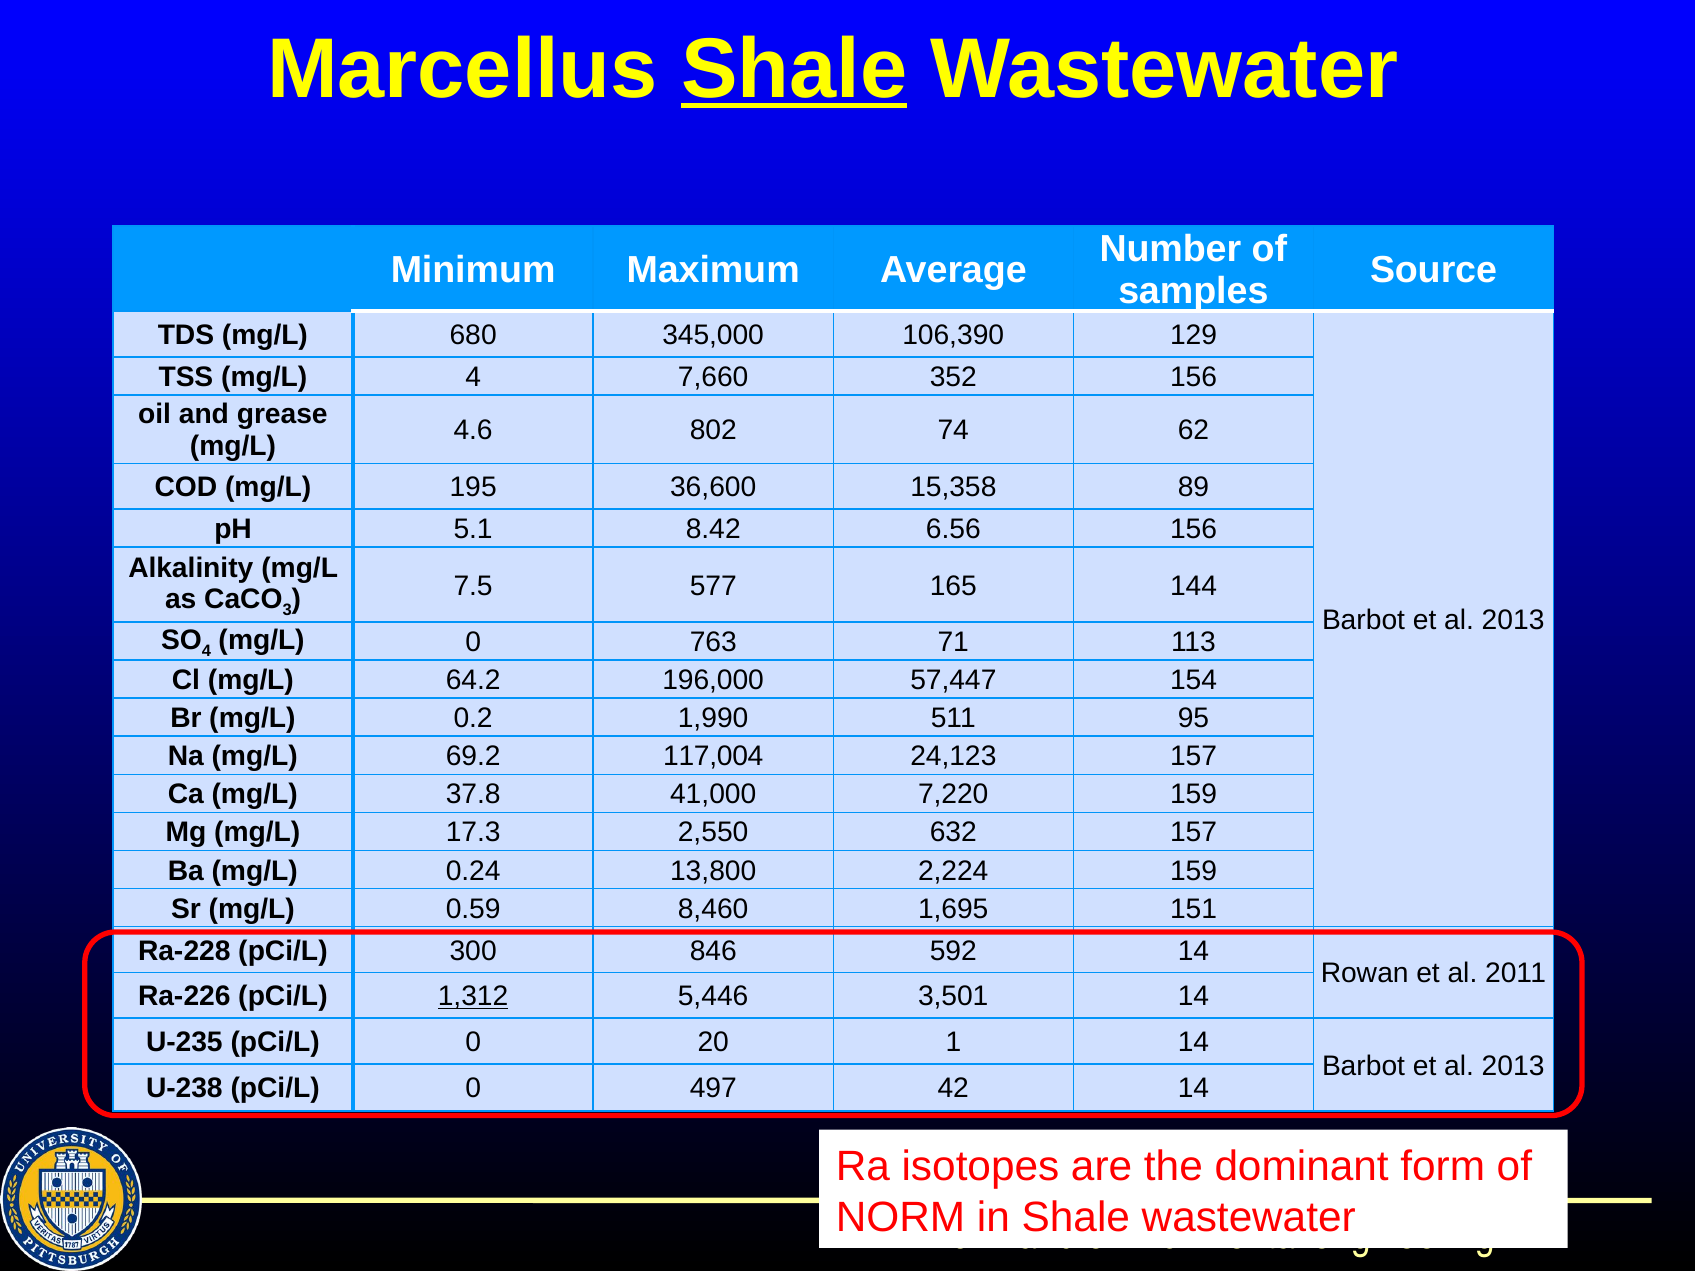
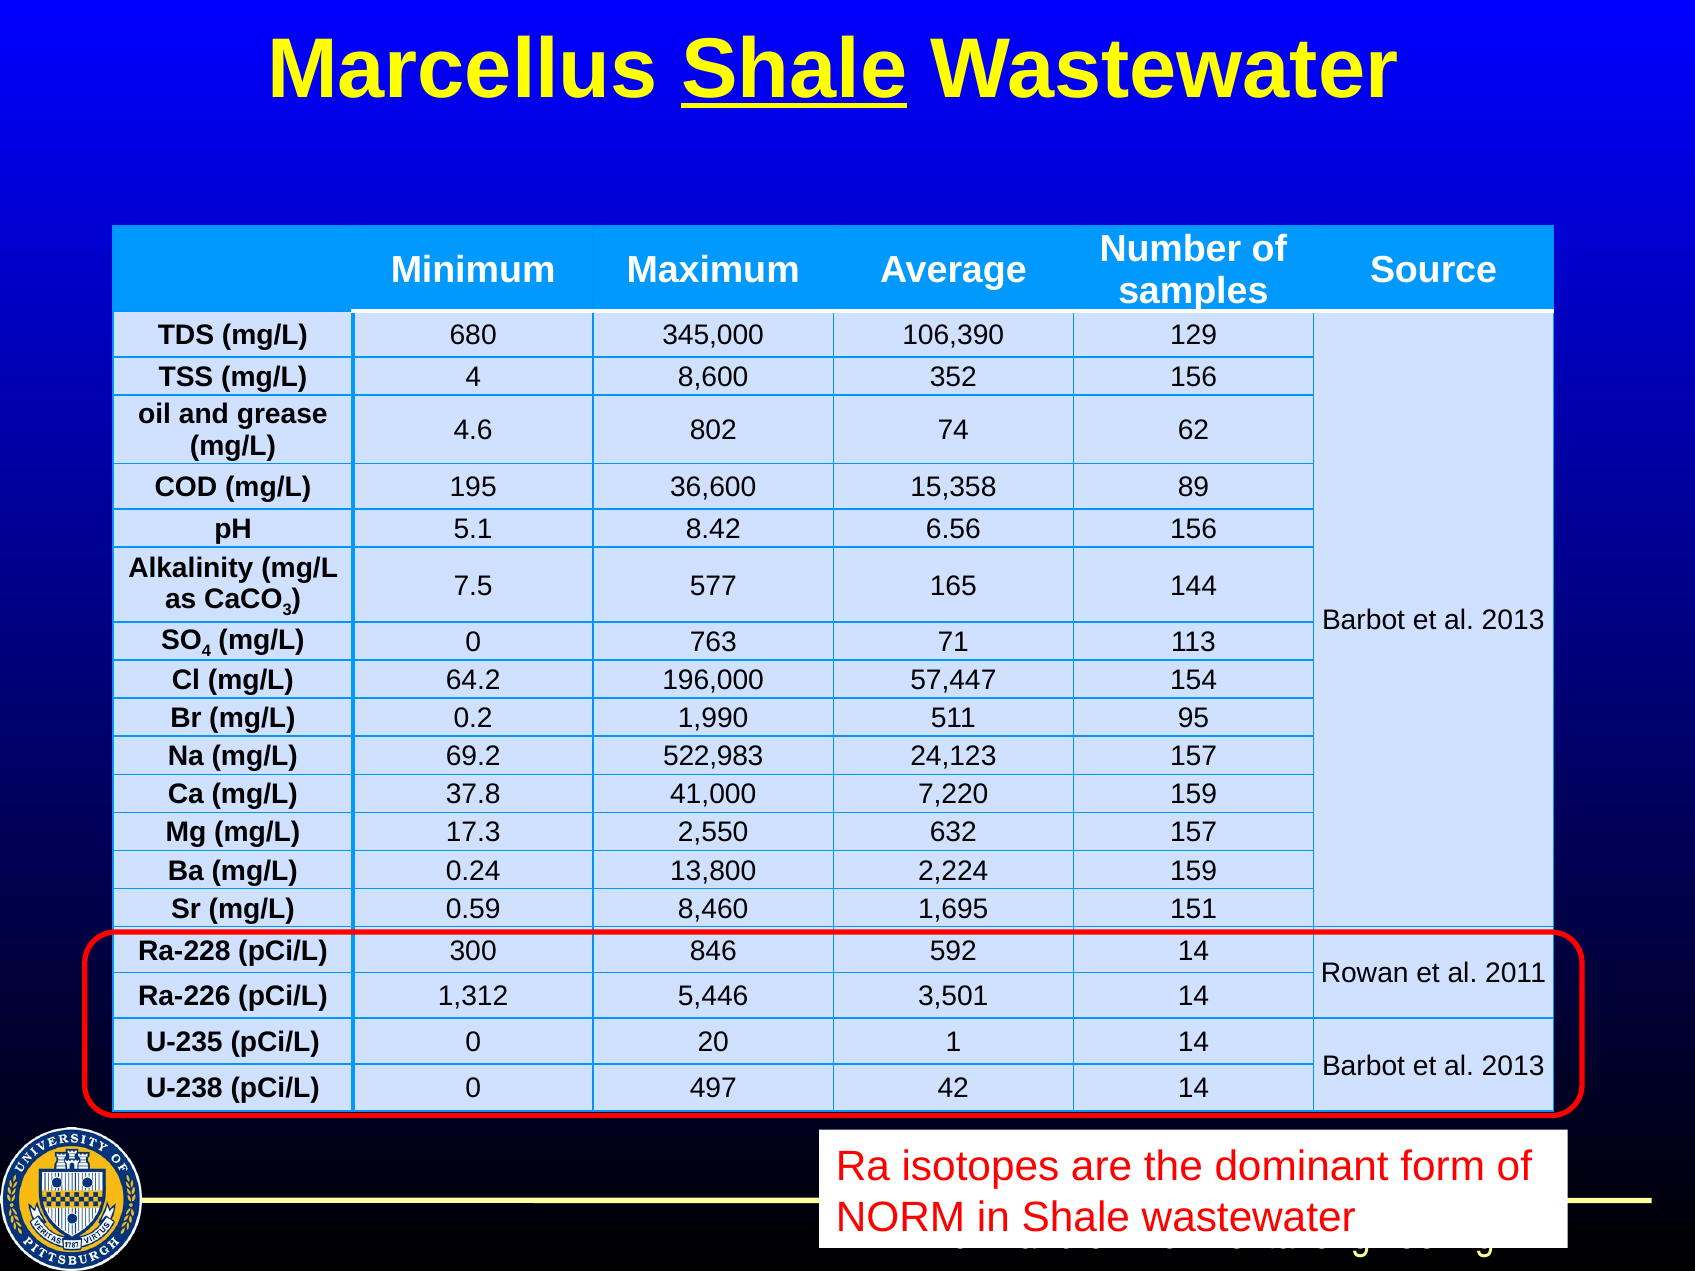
7,660: 7,660 -> 8,600 (713, 377)
117,004: 117,004 -> 522,983 (713, 757)
1,312 underline: present -> none (473, 997)
